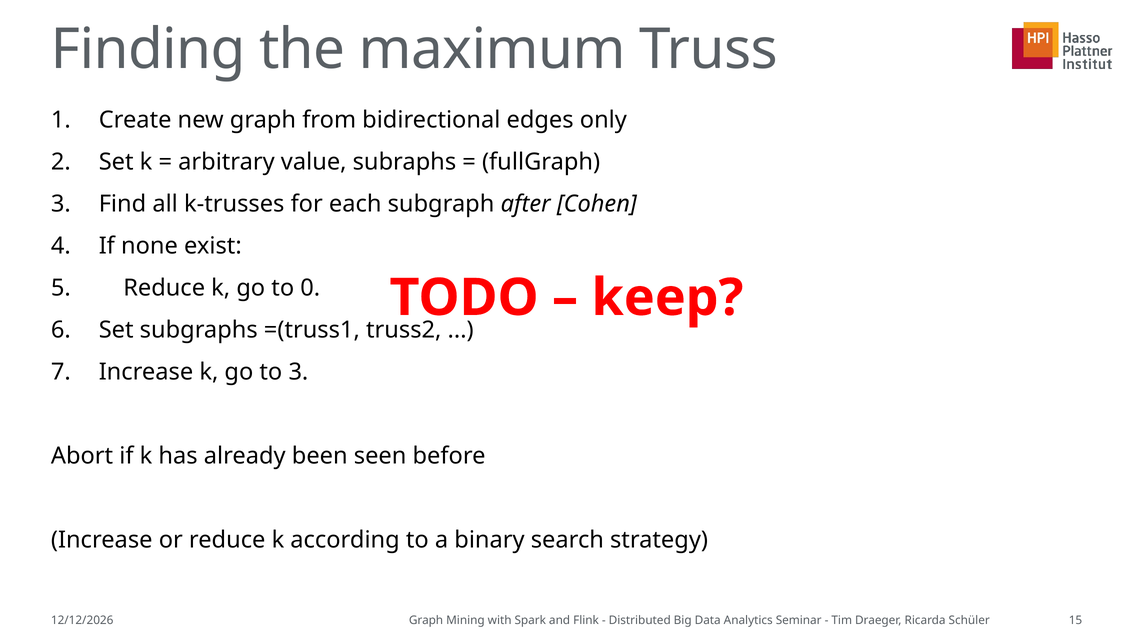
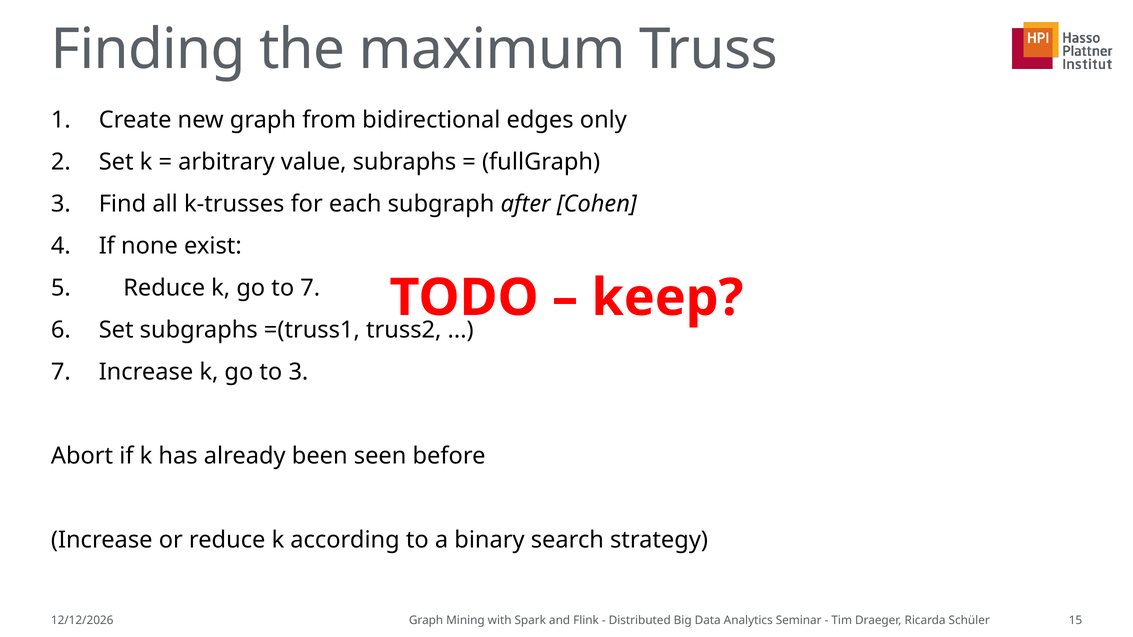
to 0: 0 -> 7 (310, 288)
